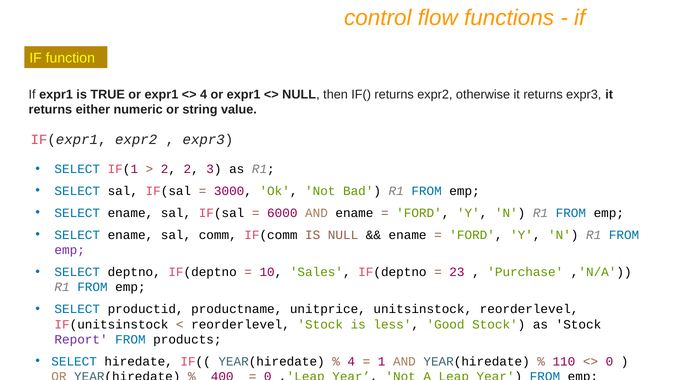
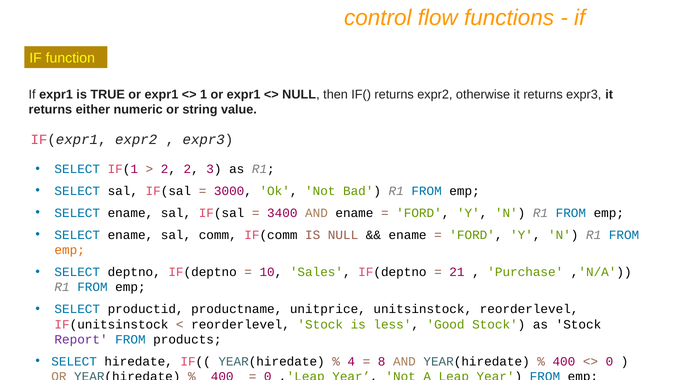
4: 4 -> 1 (204, 94)
6000: 6000 -> 3400 (282, 213)
emp colour: purple -> orange (70, 250)
23: 23 -> 21 (457, 272)
1: 1 -> 8 (382, 361)
110: 110 -> 400 (564, 361)
